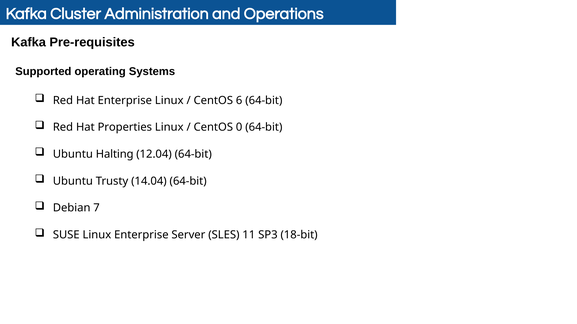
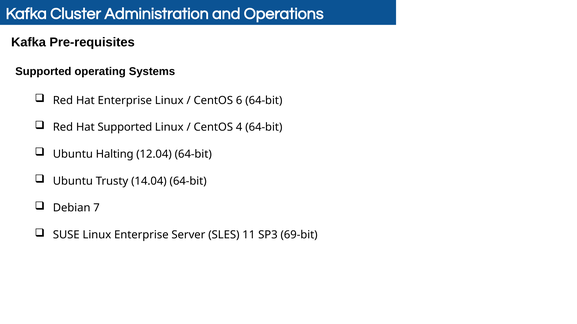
Hat Properties: Properties -> Supported (125, 127)
0: 0 -> 4 (239, 127)
18-bit: 18-bit -> 69-bit (299, 235)
